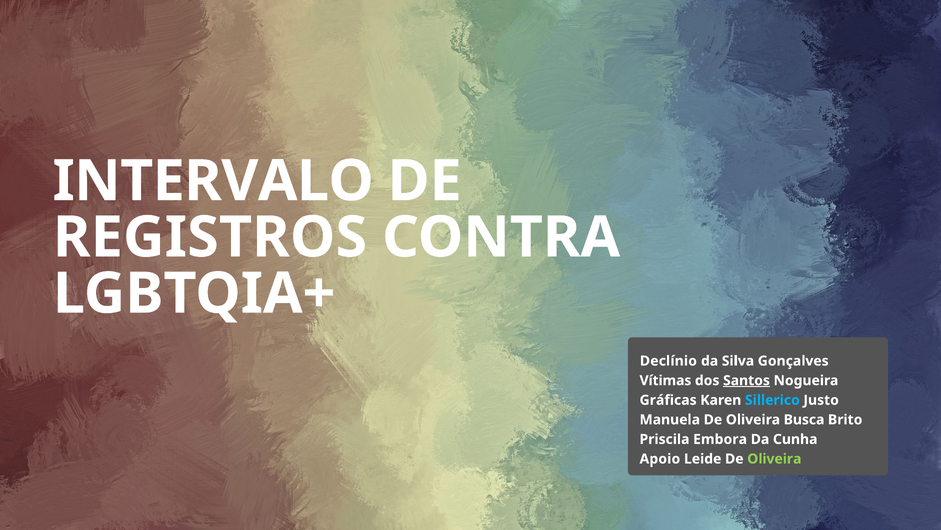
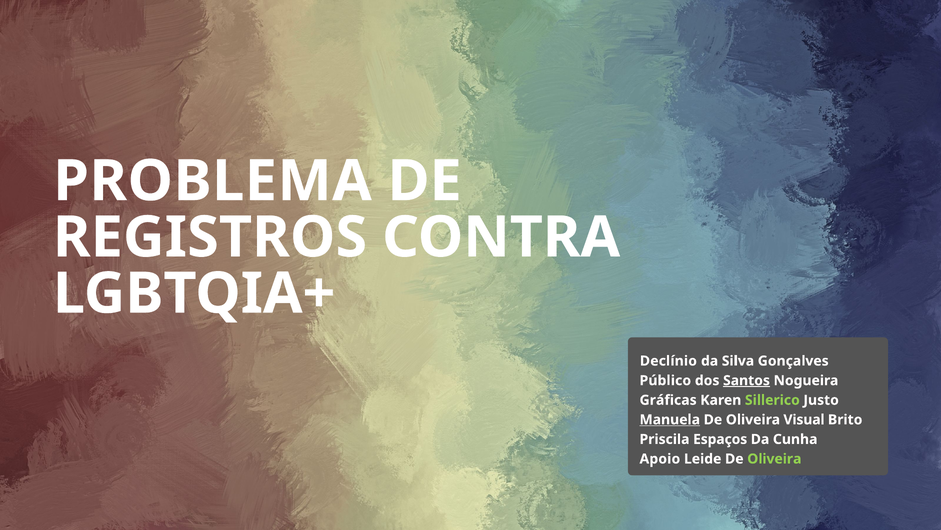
INTERVALO: INTERVALO -> PROBLEMA (213, 181)
Vítimas: Vítimas -> Público (665, 380)
Sillerico colour: light blue -> light green (772, 400)
Manuela underline: none -> present (670, 419)
Busca: Busca -> Visual (804, 419)
Embora: Embora -> Espaços (720, 439)
